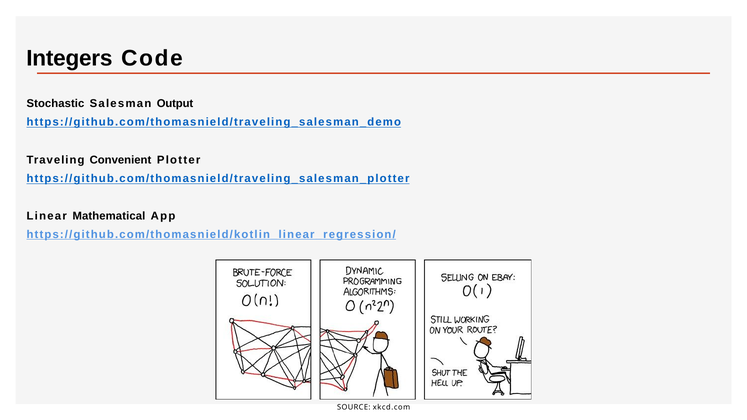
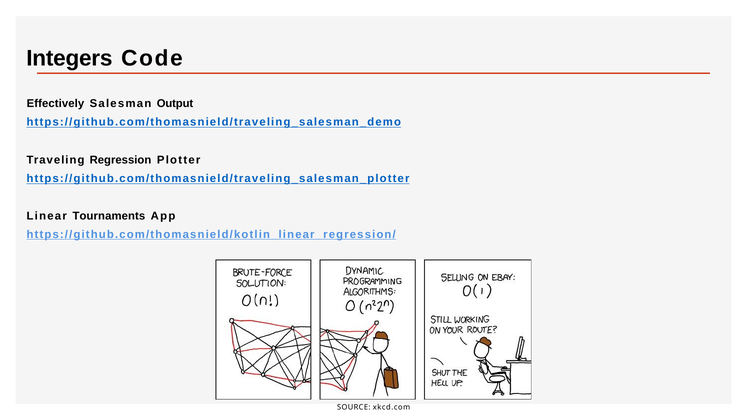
Stochastic: Stochastic -> Effectively (55, 104)
Convenient: Convenient -> Regression (120, 160)
Mathematical: Mathematical -> Tournaments (109, 216)
